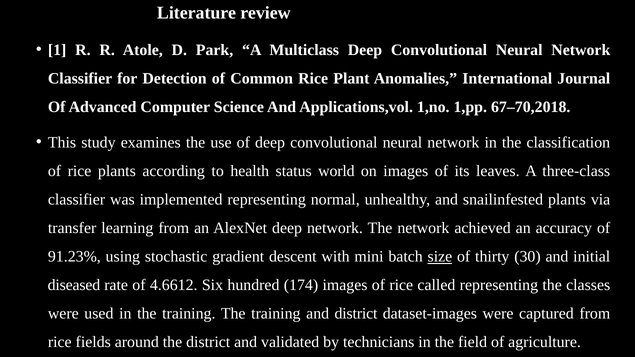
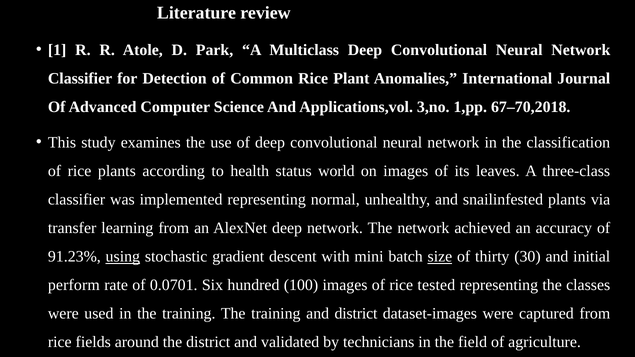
1,no: 1,no -> 3,no (433, 107)
using underline: none -> present (123, 257)
diseased: diseased -> perform (74, 285)
4.6612: 4.6612 -> 0.0701 (174, 285)
174: 174 -> 100 (301, 285)
called: called -> tested (436, 285)
